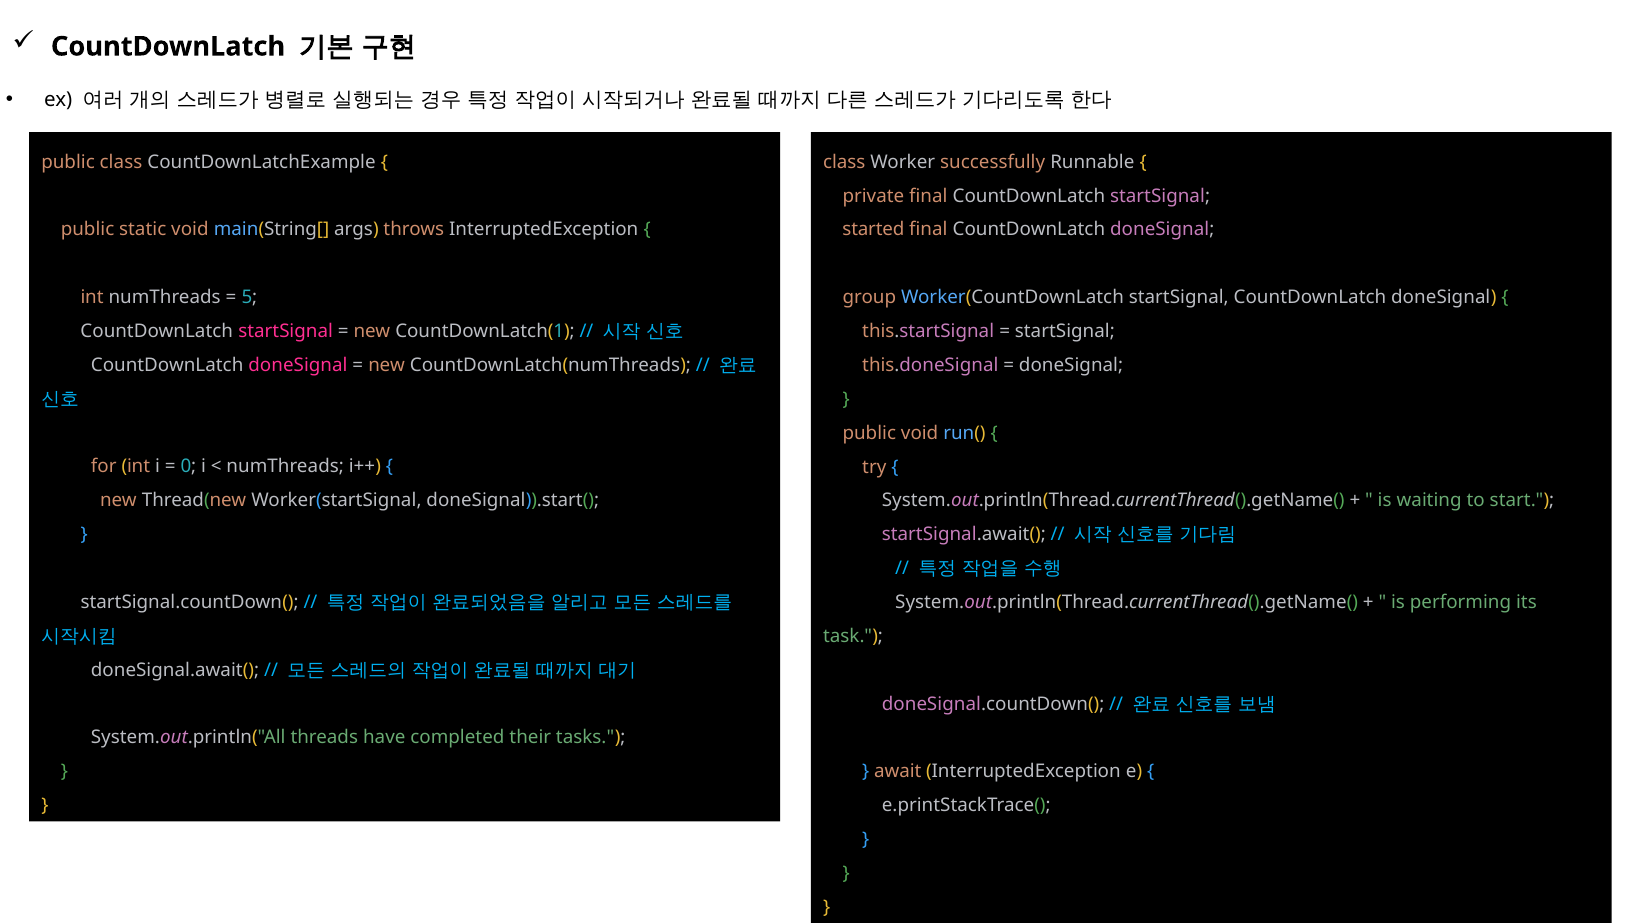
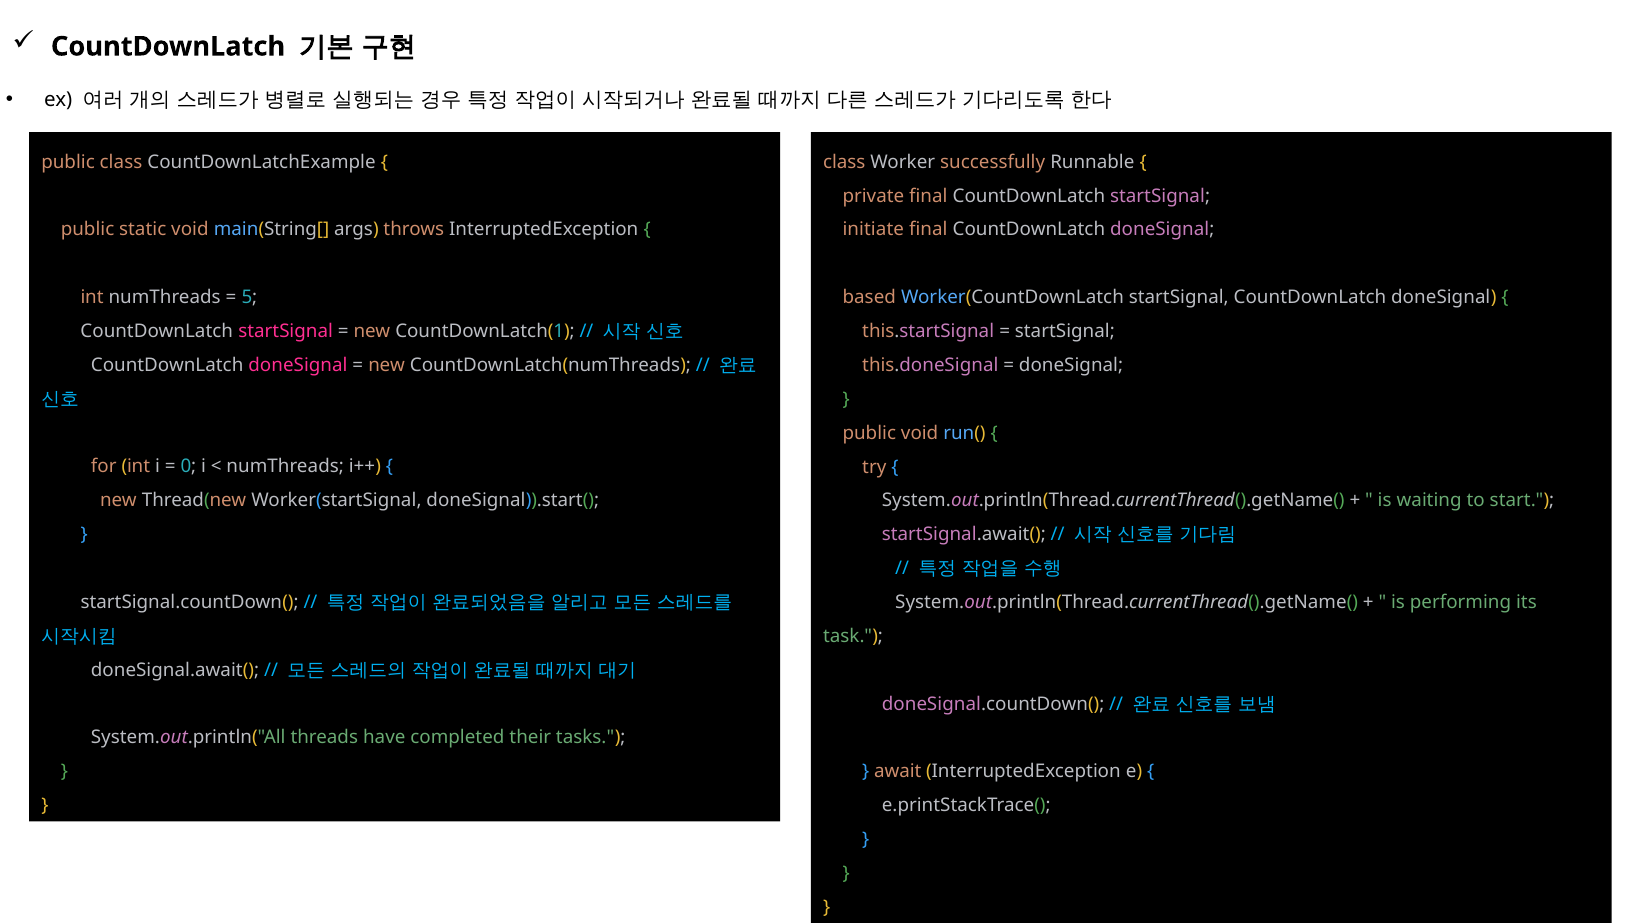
started: started -> initiate (873, 230)
group: group -> based (869, 298)
